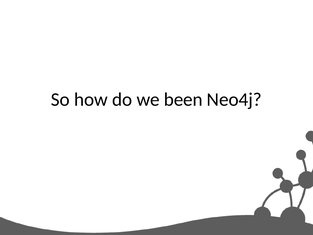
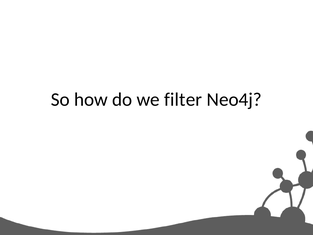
been: been -> filter (183, 99)
